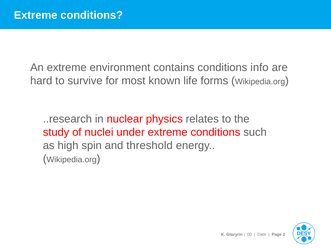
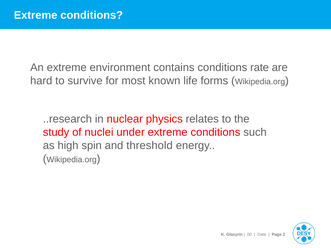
info: info -> rate (260, 68)
